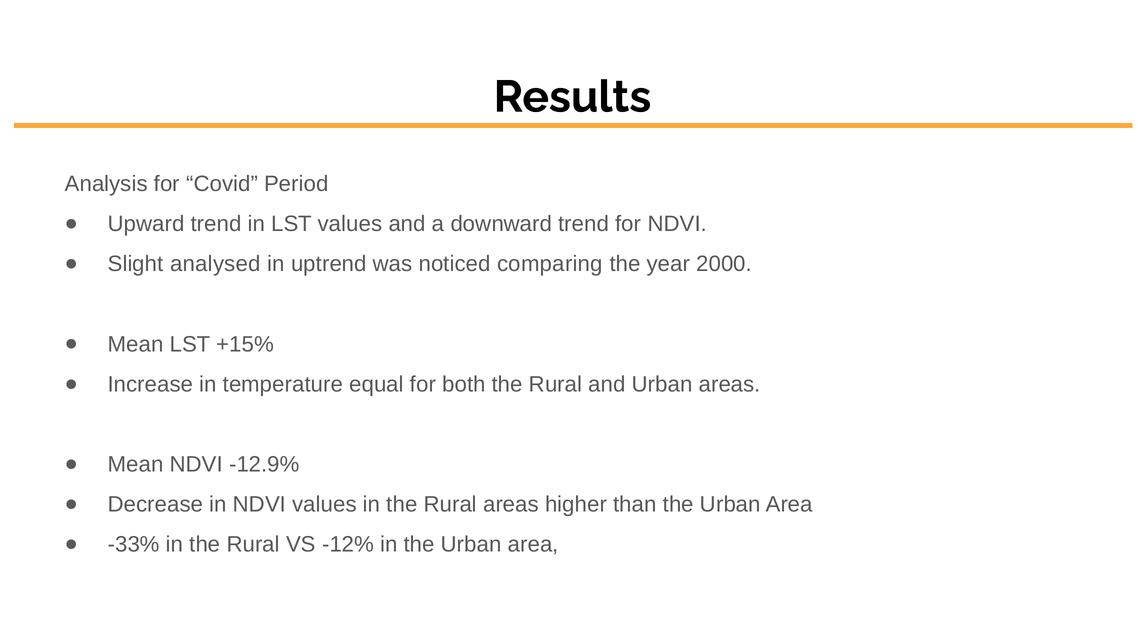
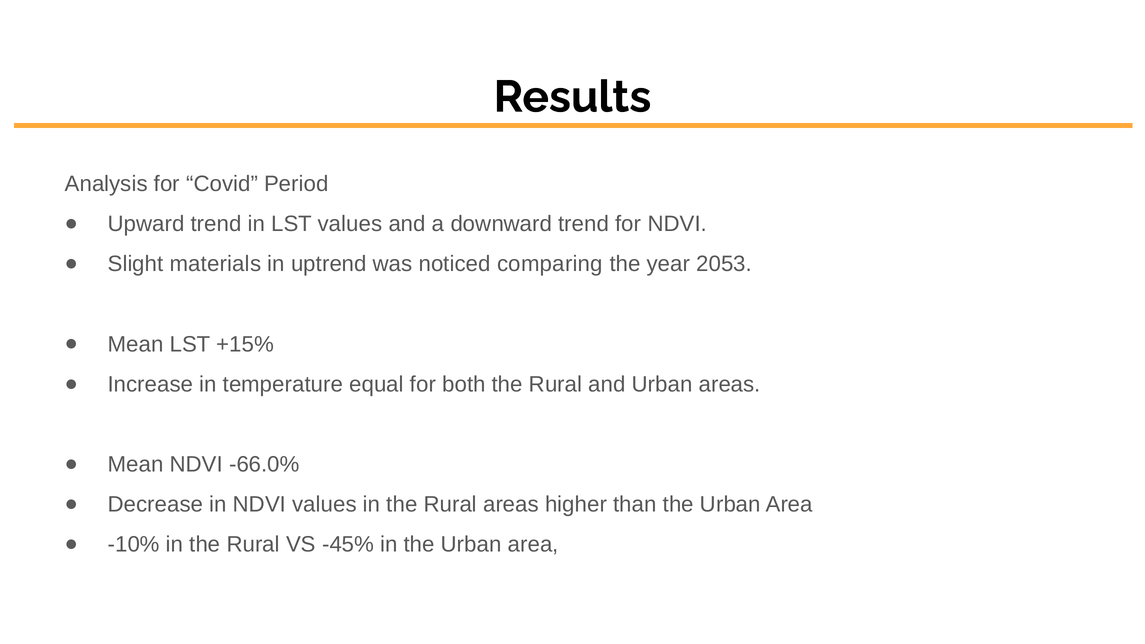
analysed: analysed -> materials (215, 264)
2000: 2000 -> 2053 (724, 264)
-12.9%: -12.9% -> -66.0% (264, 465)
-33%: -33% -> -10% (134, 545)
-12%: -12% -> -45% (348, 545)
